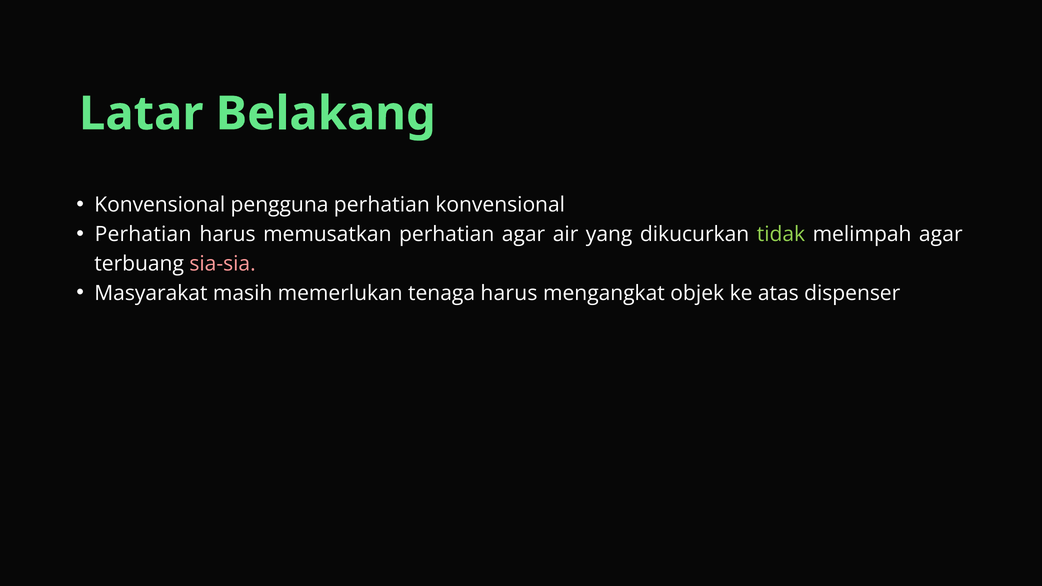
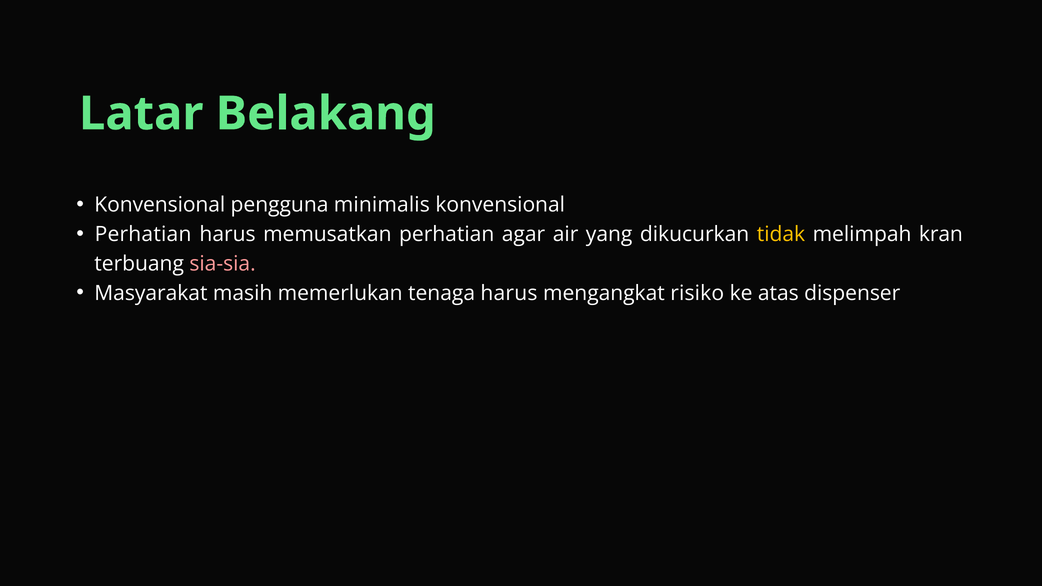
pengguna perhatian: perhatian -> minimalis (382, 205)
tidak colour: light green -> yellow (781, 234)
melimpah agar: agar -> kran (941, 234)
objek: objek -> risiko (697, 293)
